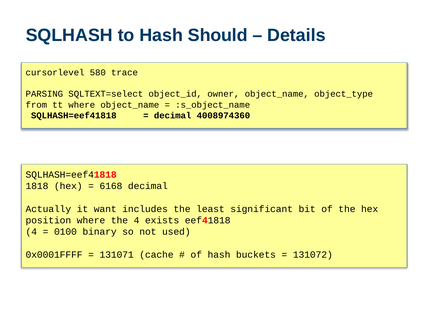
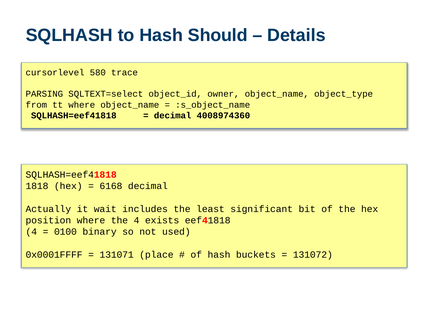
want: want -> wait (105, 209)
cache: cache -> place (156, 255)
